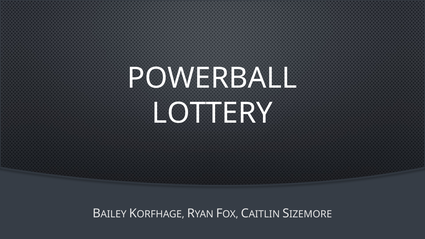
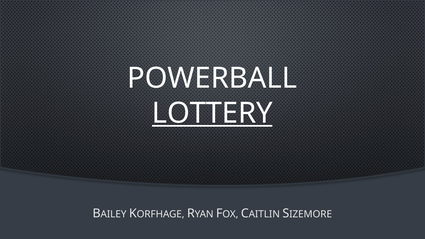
LOTTERY underline: none -> present (212, 113)
